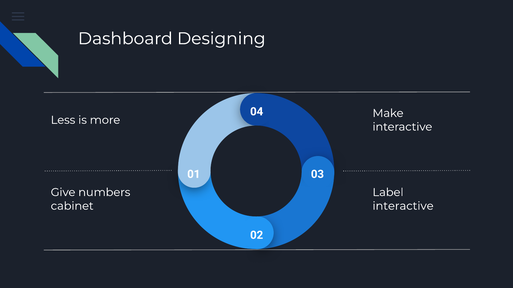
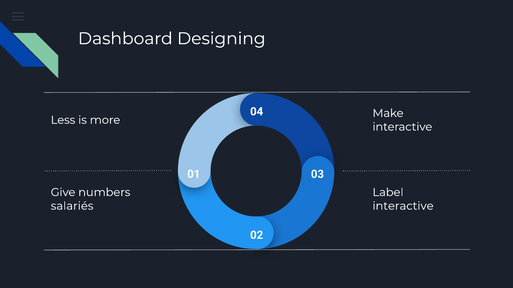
cabinet: cabinet -> salariés (72, 206)
